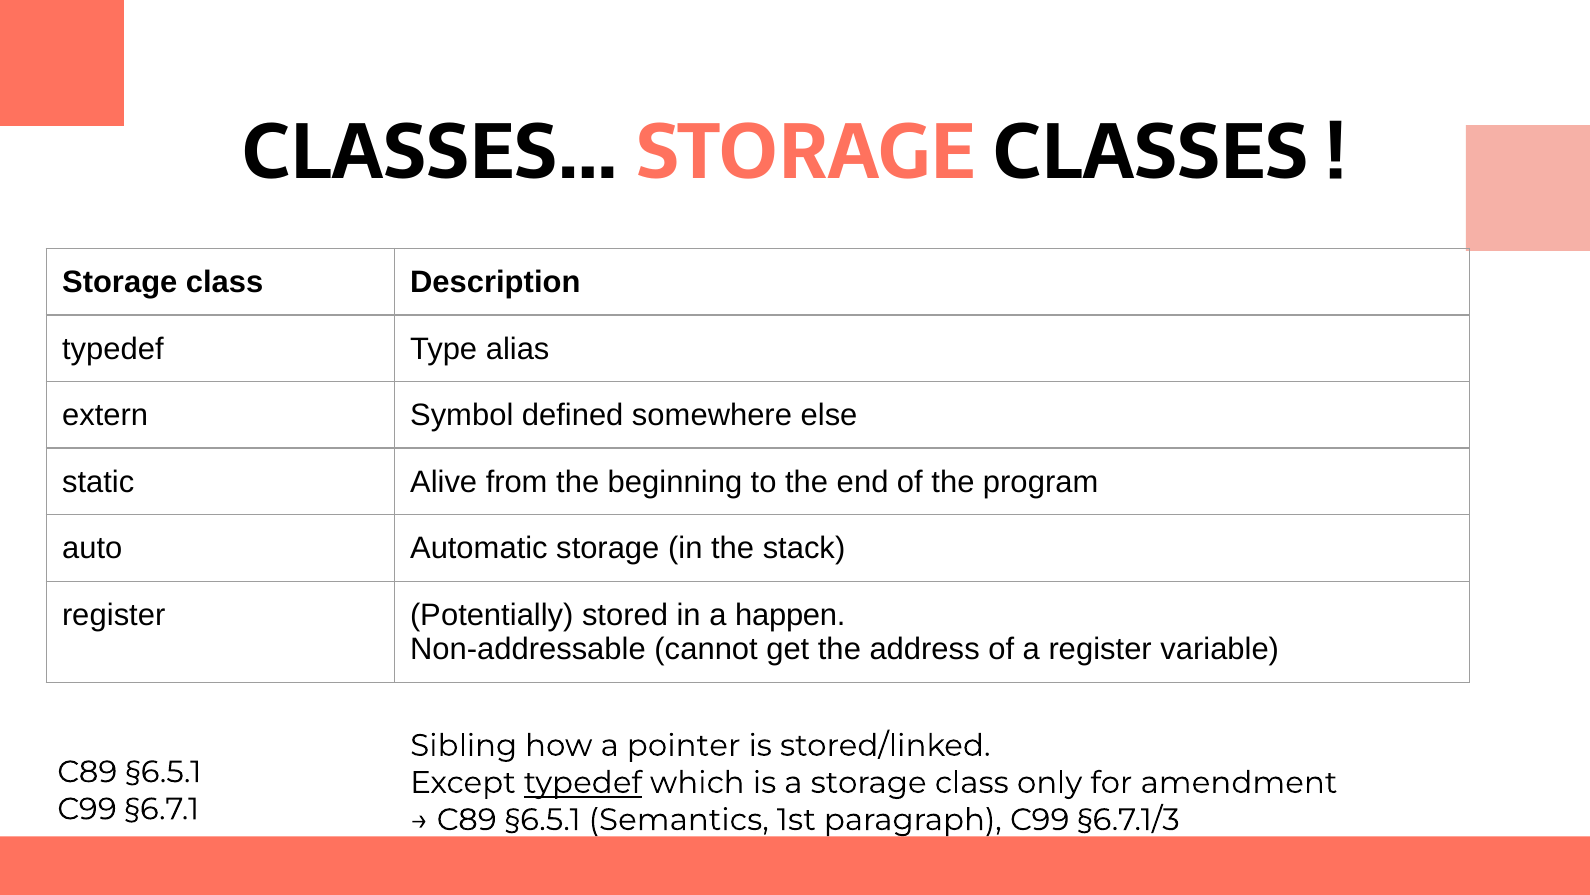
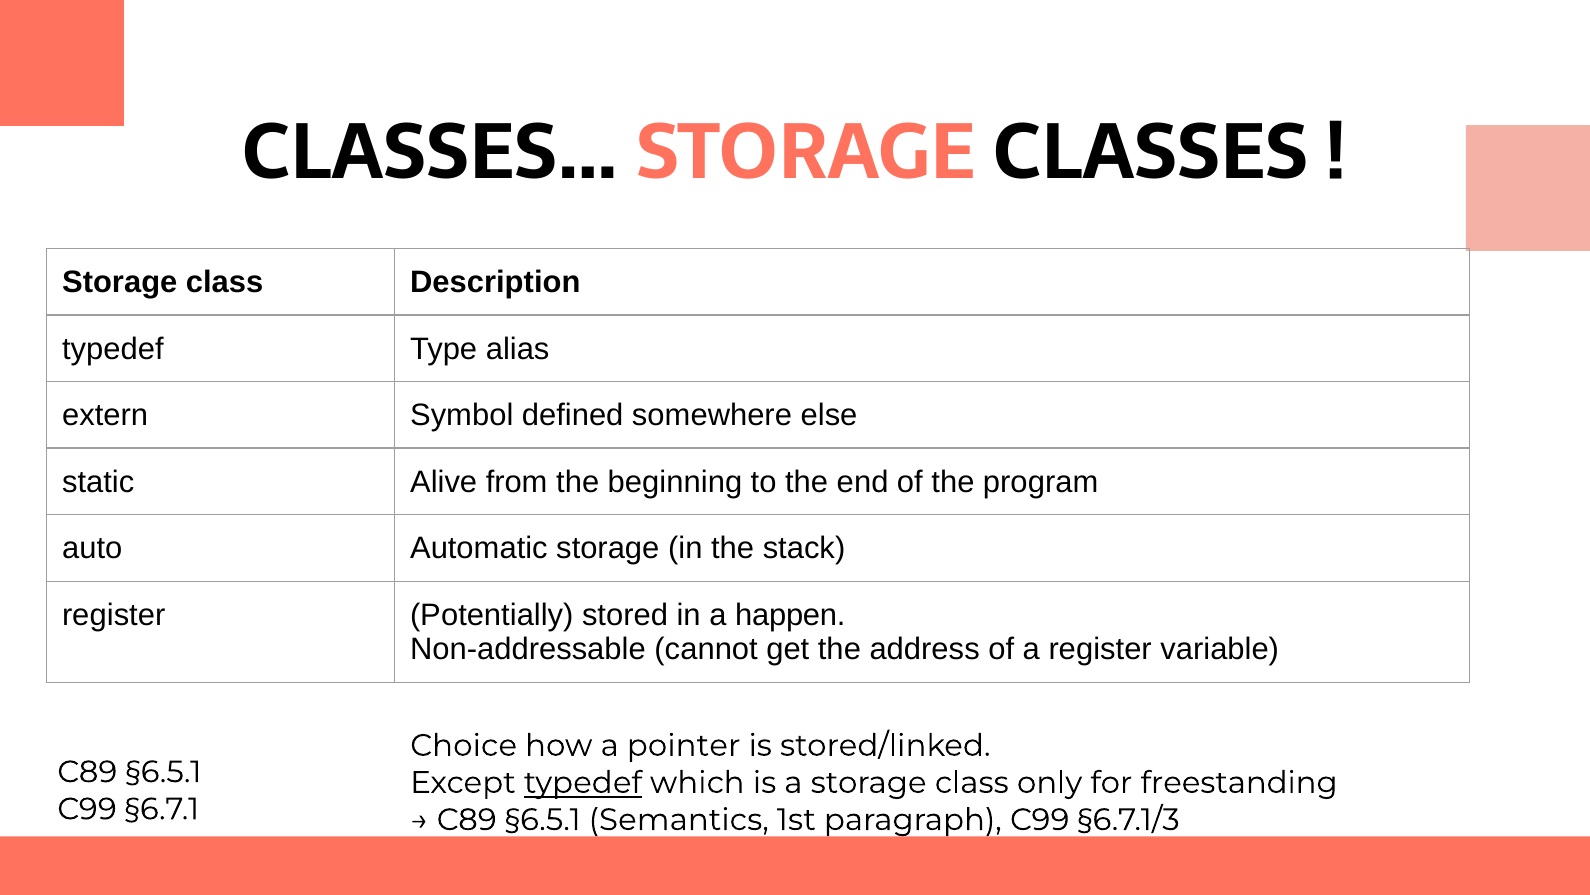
Sibling: Sibling -> Choice (464, 745)
amendment: amendment -> freestanding (1239, 782)
